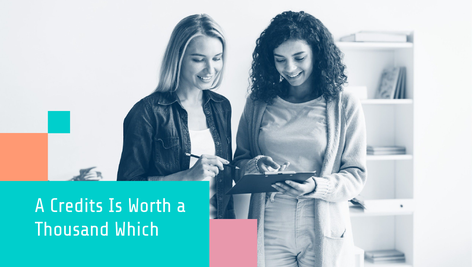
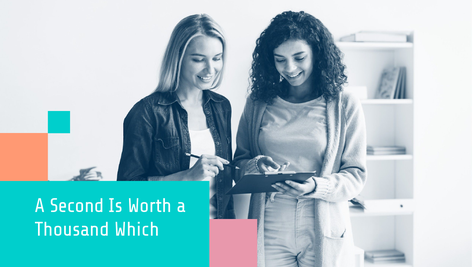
Credits: Credits -> Second (77, 205)
